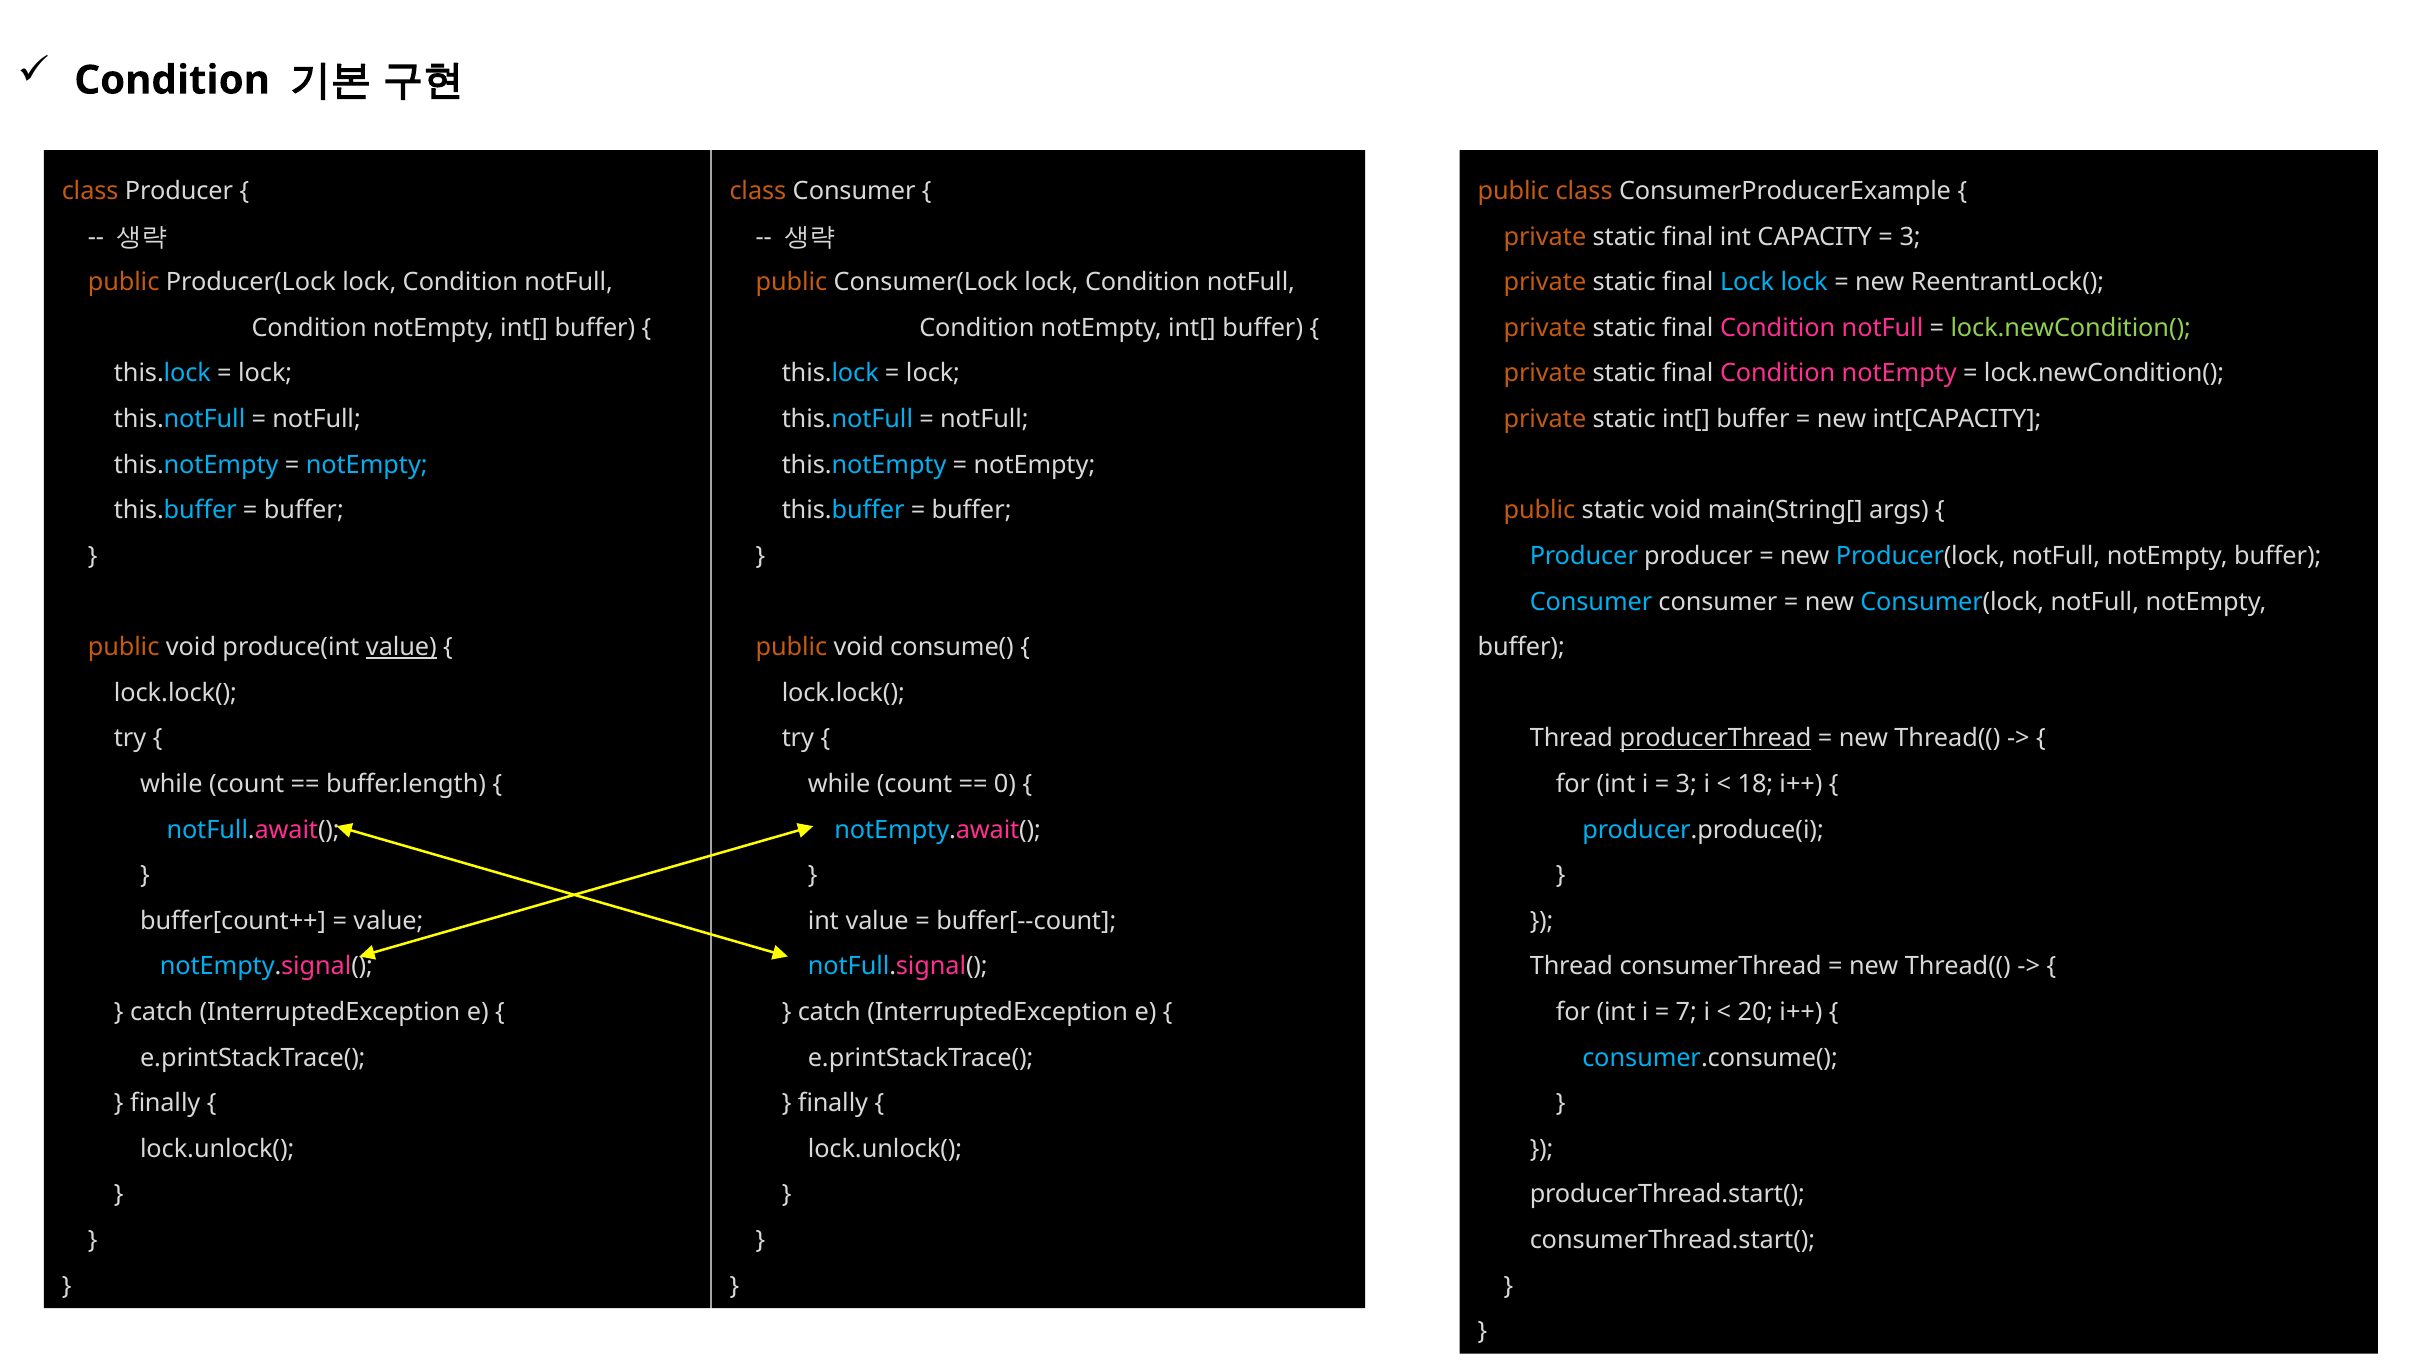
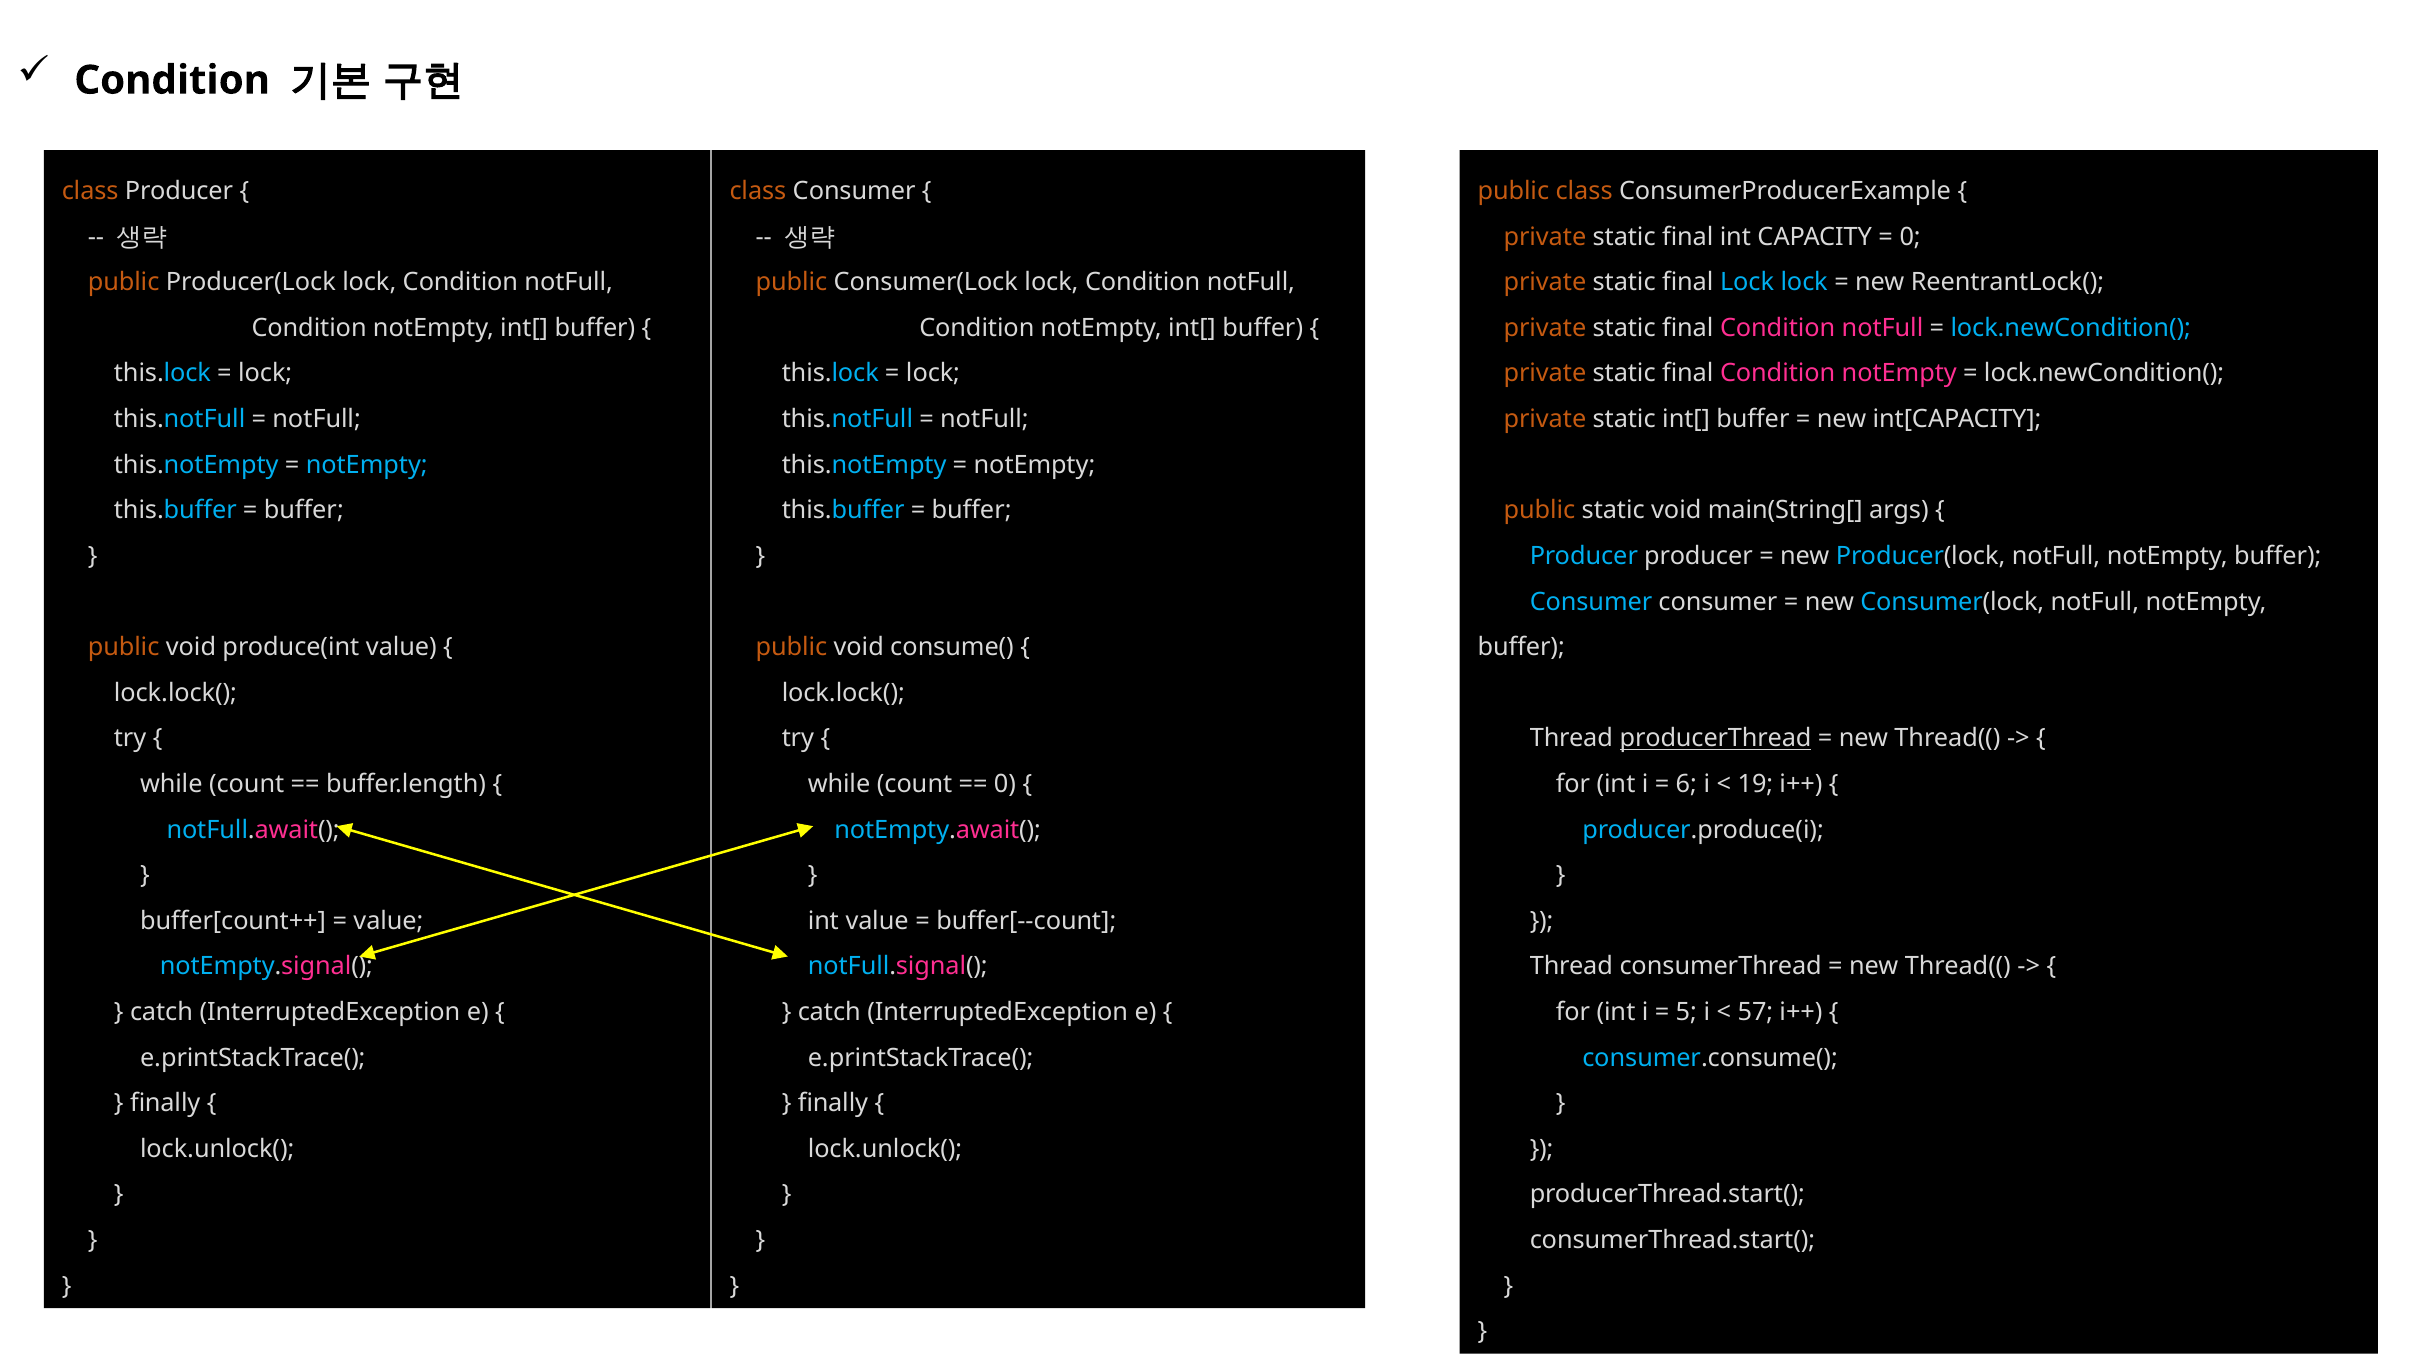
3: 3 -> 0 (1910, 237)
lock.newCondition( colour: light green -> light blue (2071, 328)
value underline: present -> none (401, 647)
3: 3 -> 6 (1686, 784)
18: 18 -> 19 (1755, 784)
7: 7 -> 5 (1686, 1012)
20: 20 -> 57 (1755, 1012)
